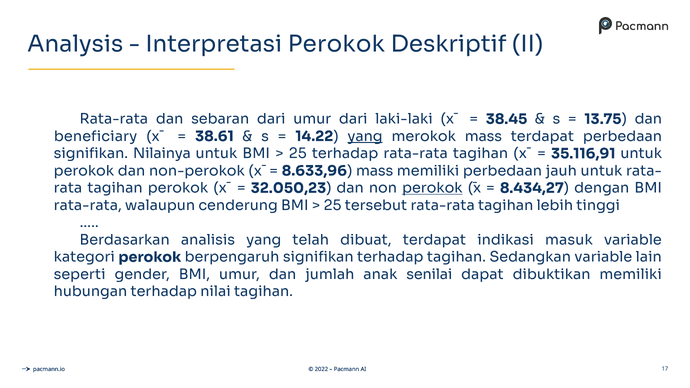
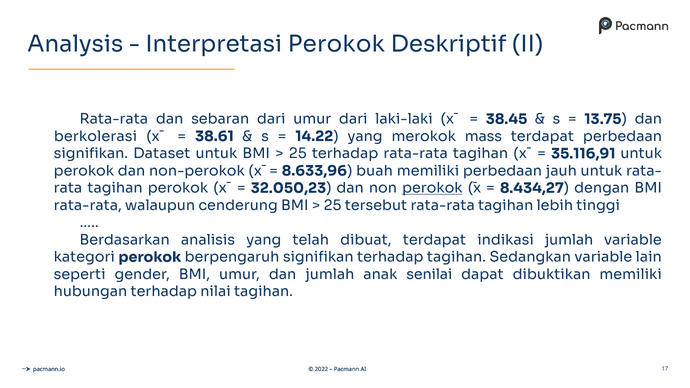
beneficiary: beneficiary -> berkolerasi (96, 136)
yang underline: present -> none (365, 136)
Nilainya: Nilainya -> Dataset (162, 154)
8.633,96 mass: mass -> buah (375, 171)
indikasi masuk: masuk -> jumlah (569, 240)
